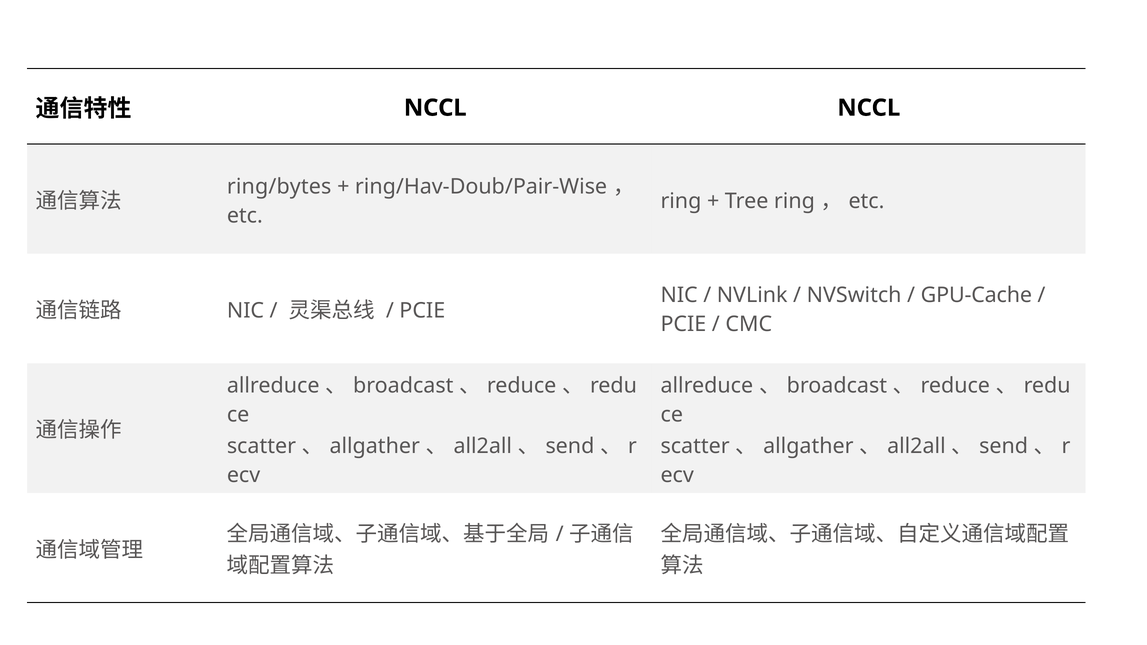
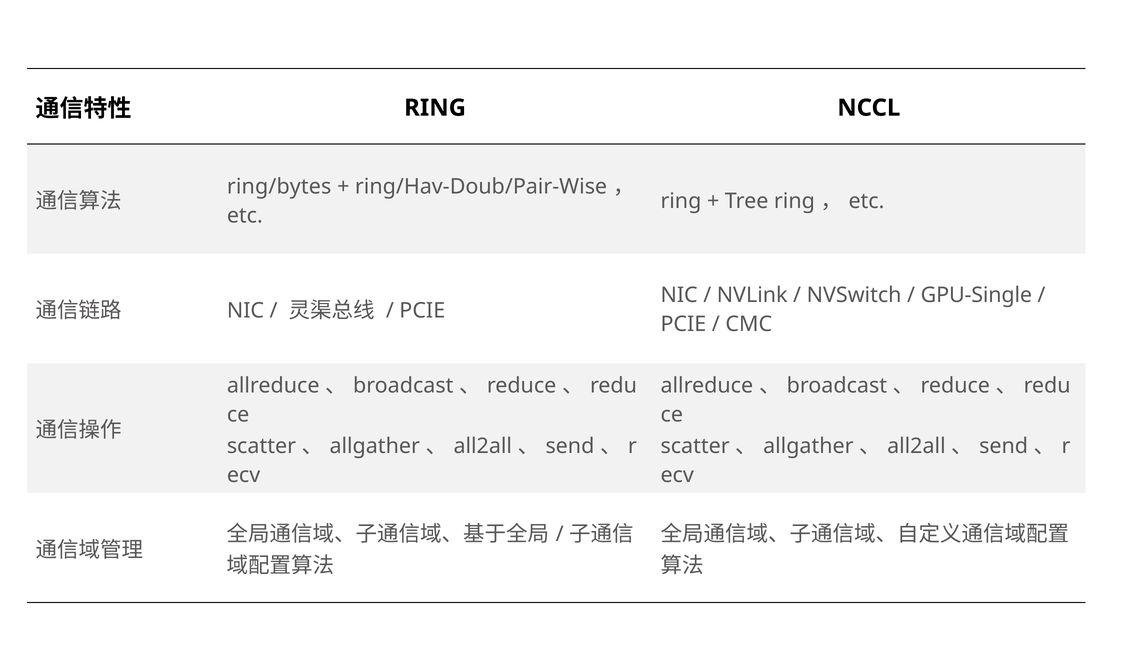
NCCL: NCCL -> RING (435, 108)
GPU-Cache: GPU-Cache -> GPU-Single (976, 295)
